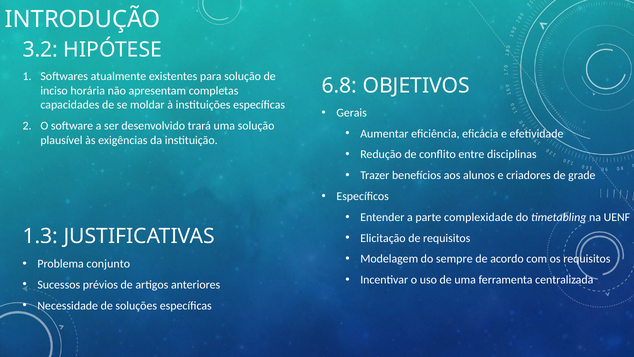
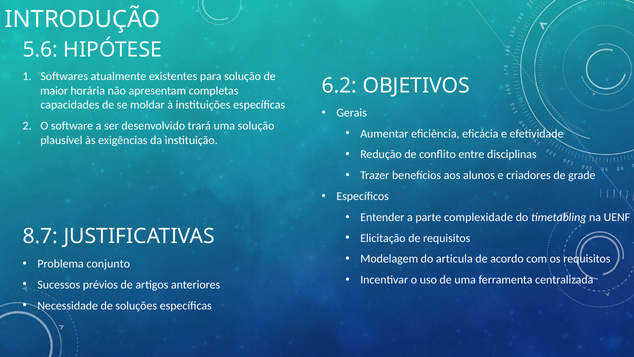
3.2: 3.2 -> 5.6 (40, 50)
6.8: 6.8 -> 6.2 (339, 86)
inciso: inciso -> maior (54, 91)
1.3: 1.3 -> 8.7 (40, 236)
sempre: sempre -> articula (454, 259)
